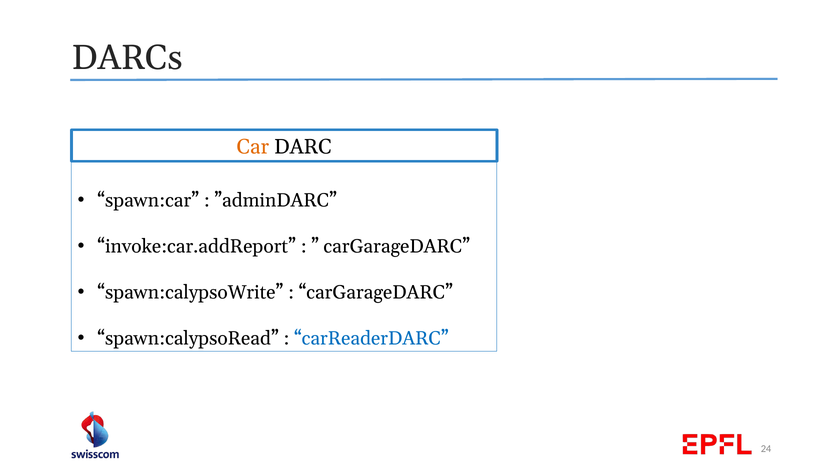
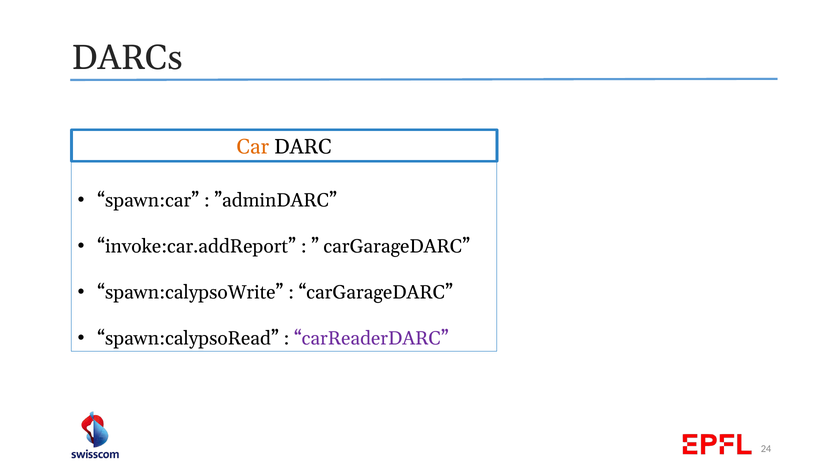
carReaderDARC colour: blue -> purple (371, 338)
